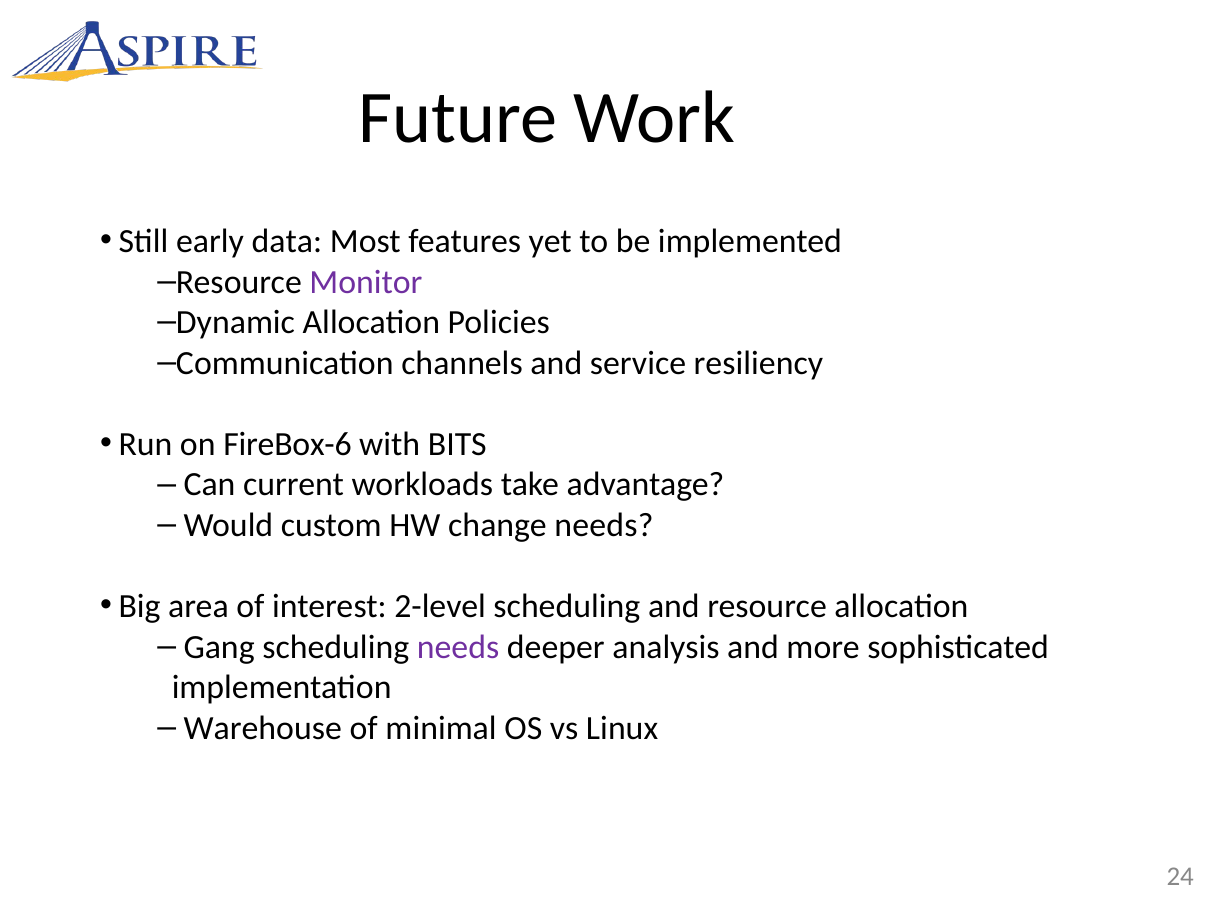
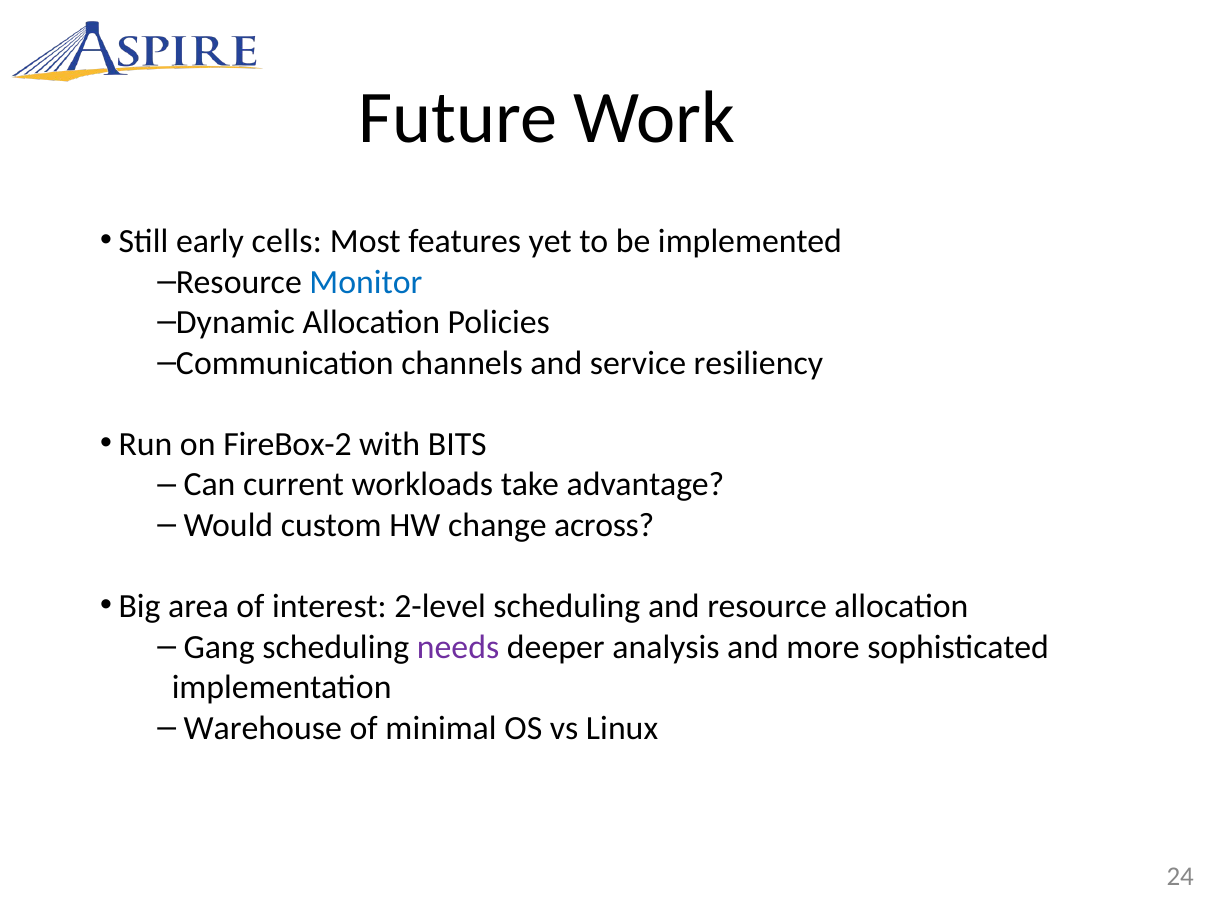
data: data -> cells (287, 242)
Monitor colour: purple -> blue (366, 282)
FireBox-6: FireBox-6 -> FireBox-2 (288, 444)
change needs: needs -> across (604, 525)
